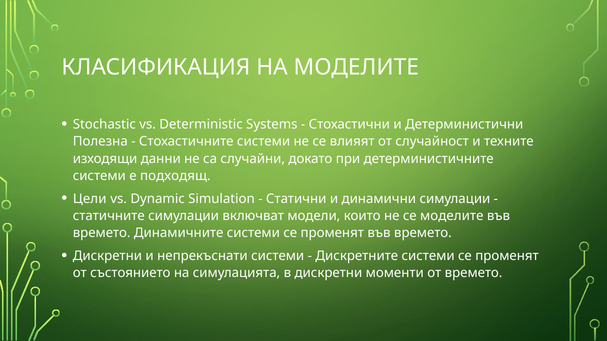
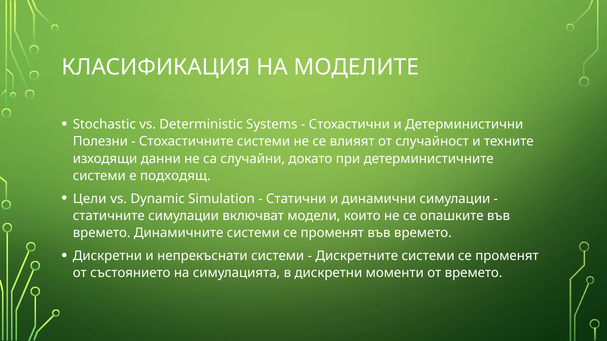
Полезна: Полезна -> Полезни (100, 142)
се моделите: моделите -> опашките (452, 216)
